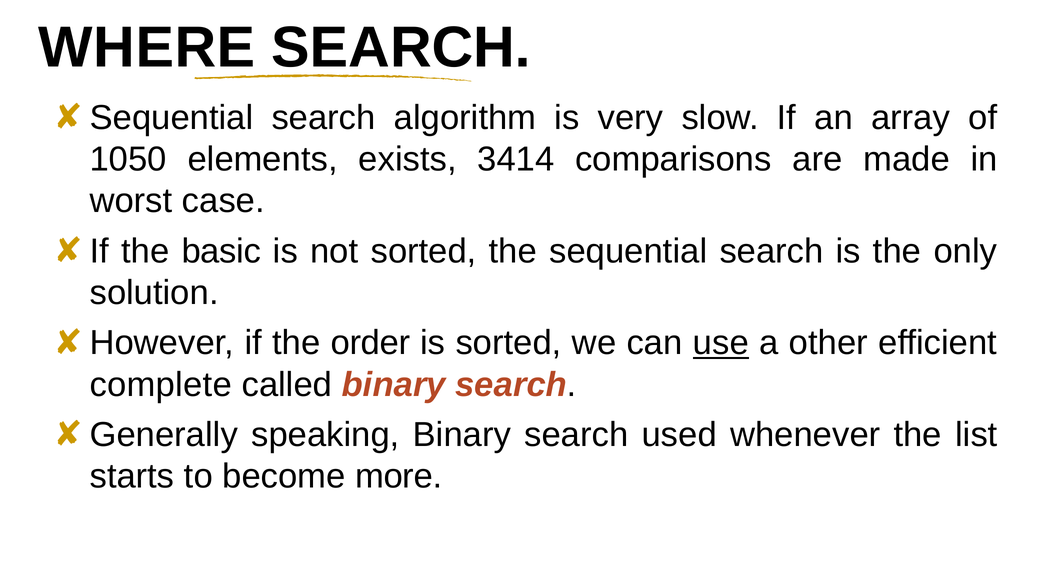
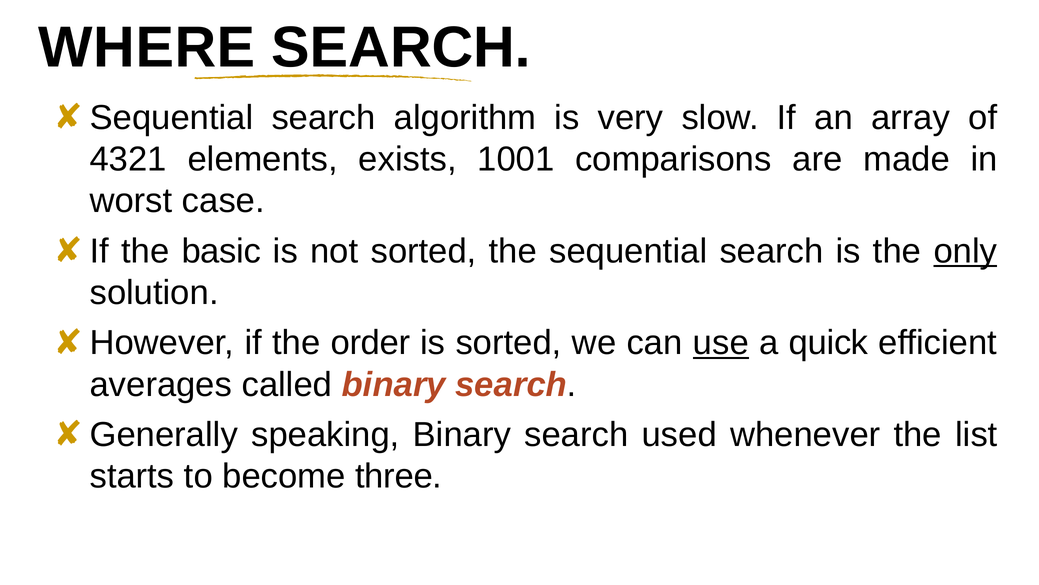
1050: 1050 -> 4321 (128, 159)
3414: 3414 -> 1001 (516, 159)
only underline: none -> present (965, 251)
other: other -> quick (829, 343)
complete: complete -> averages (161, 384)
more: more -> three (399, 476)
